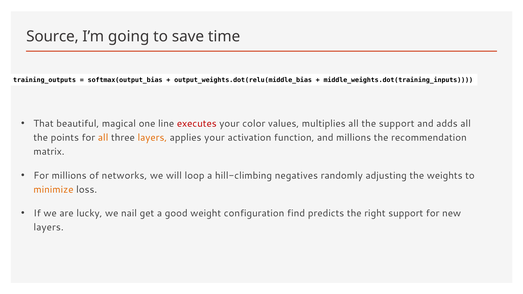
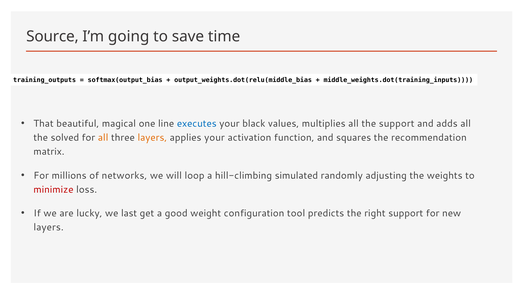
executes colour: red -> blue (197, 124)
color: color -> black (254, 124)
points: points -> solved (65, 138)
and millions: millions -> squares (354, 138)
negatives: negatives -> simulated (296, 176)
minimize colour: orange -> red (53, 190)
nail: nail -> last (129, 213)
find: find -> tool (296, 213)
